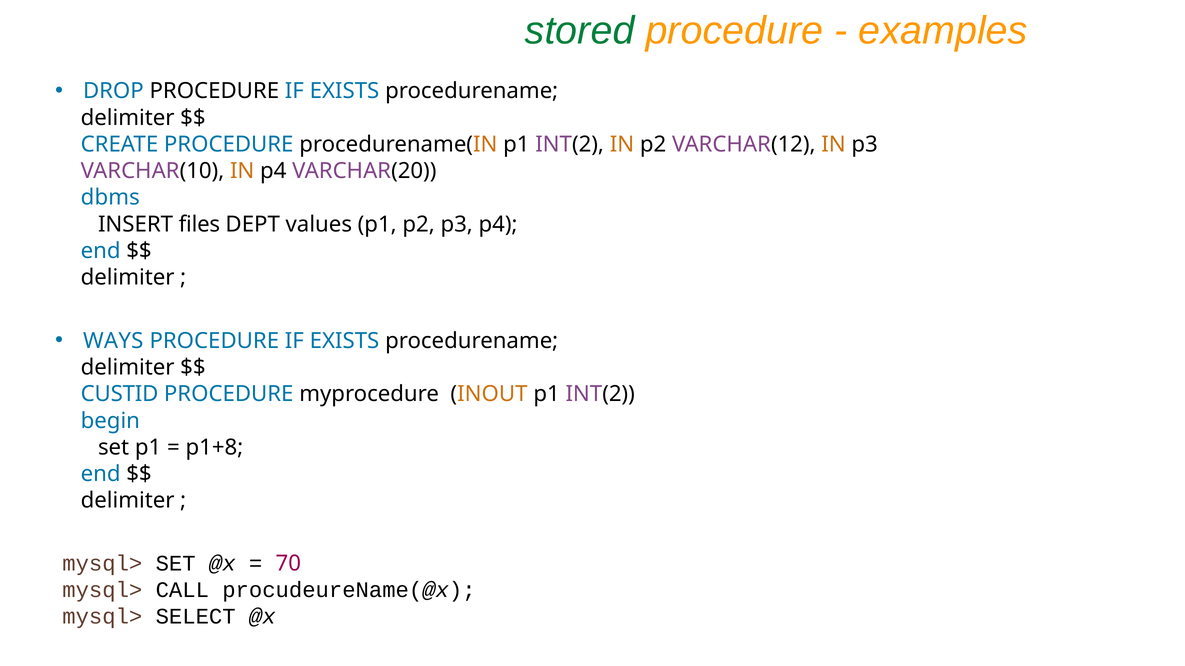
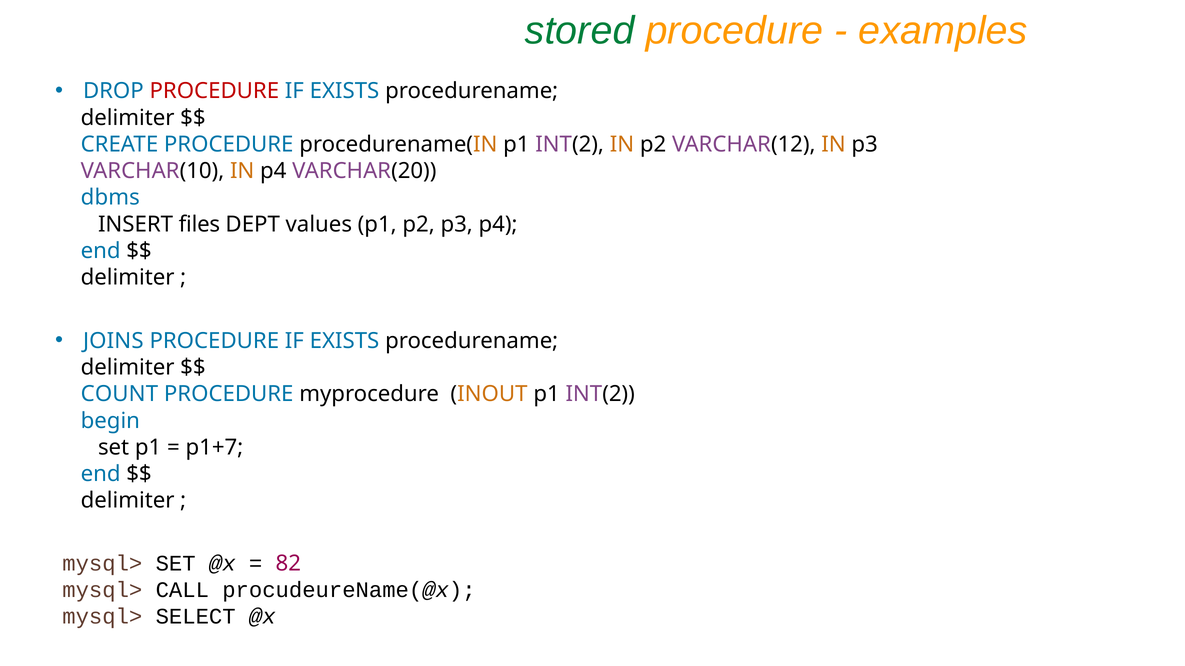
PROCEDURE colour: black -> red (214, 91)
WAYS: WAYS -> JOINS (113, 341)
CUSTID: CUSTID -> COUNT (119, 394)
p1+8: p1+8 -> p1+7 (214, 448)
70: 70 -> 82 (288, 564)
